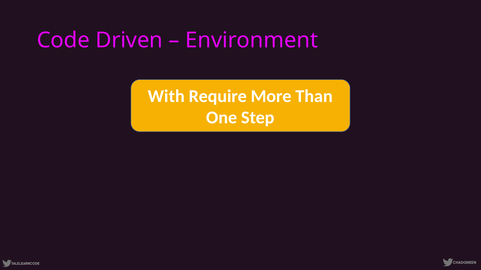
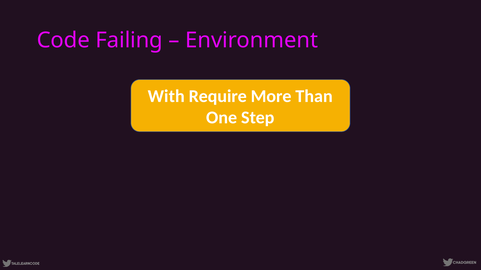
Driven: Driven -> Failing (129, 40)
